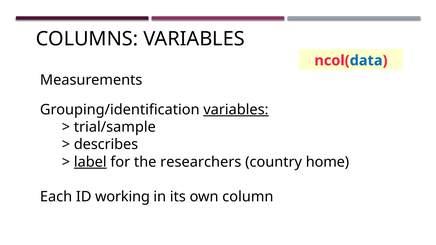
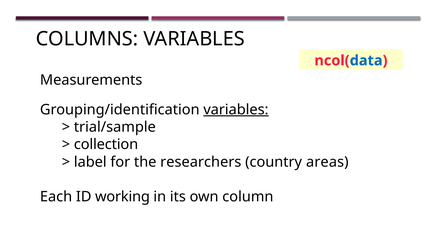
describes: describes -> collection (106, 145)
label underline: present -> none (90, 162)
home: home -> areas (327, 162)
